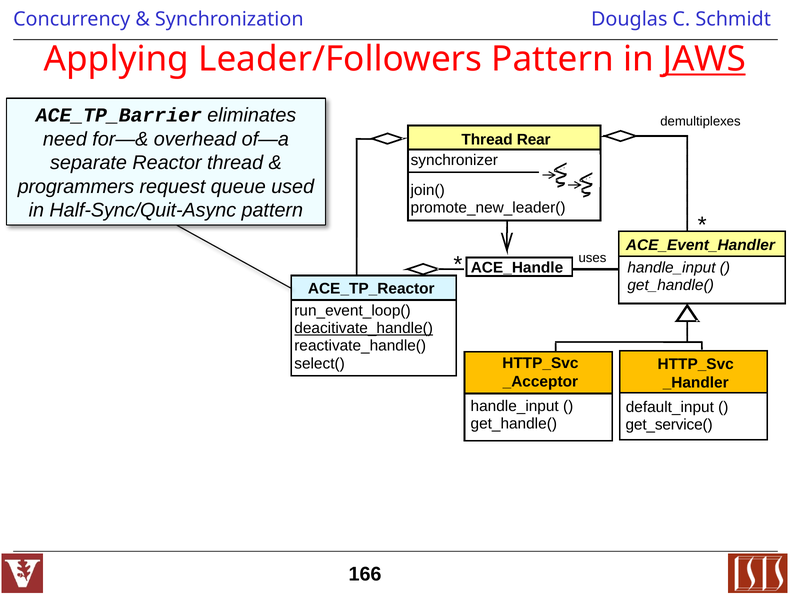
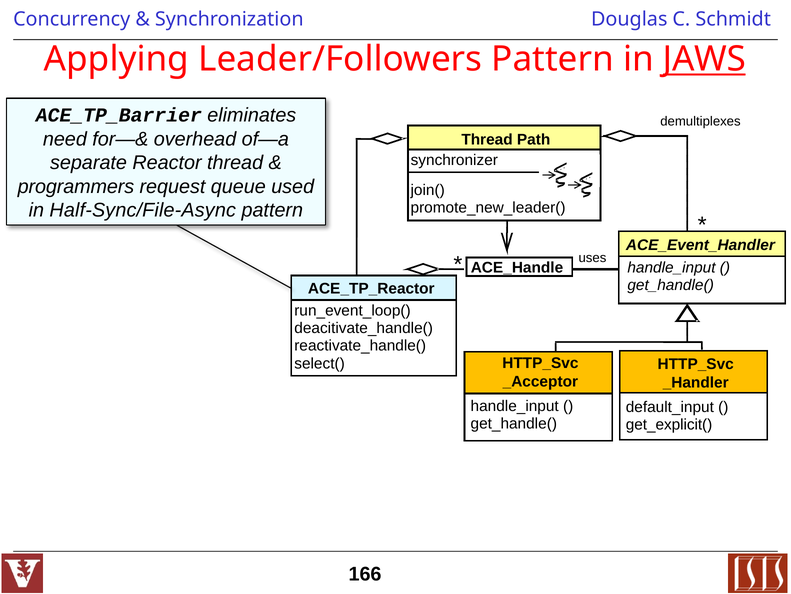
Rear: Rear -> Path (534, 140)
Half-Sync/Quit-Async: Half-Sync/Quit-Async -> Half-Sync/File-Async (143, 210)
deacitivate_handle( underline: present -> none (364, 328)
get_service(: get_service( -> get_explicit( (669, 424)
